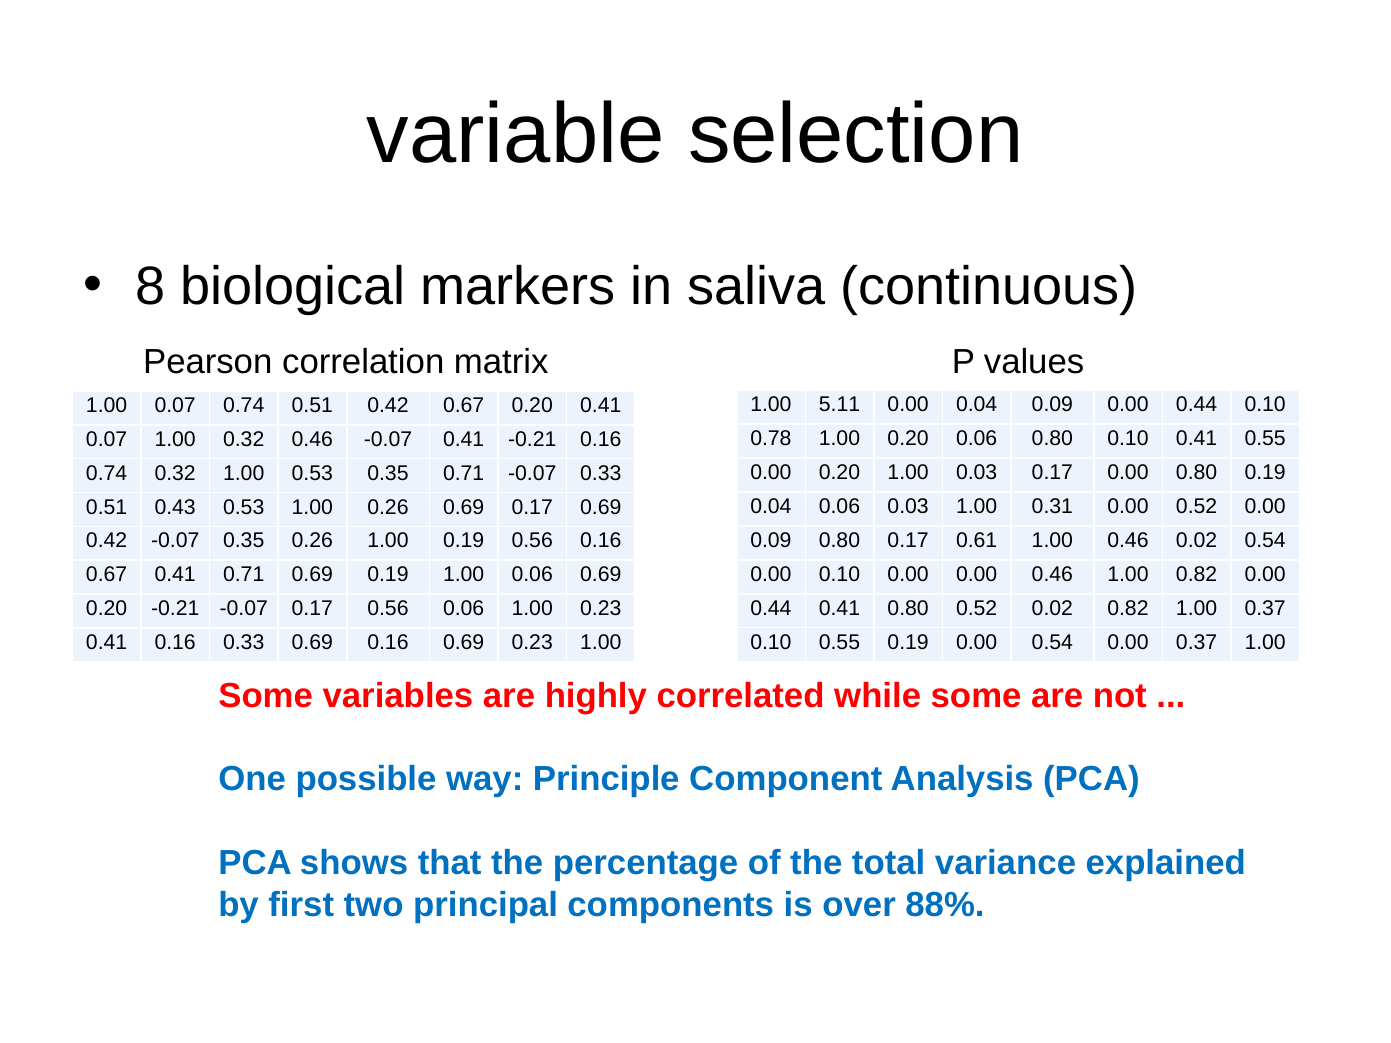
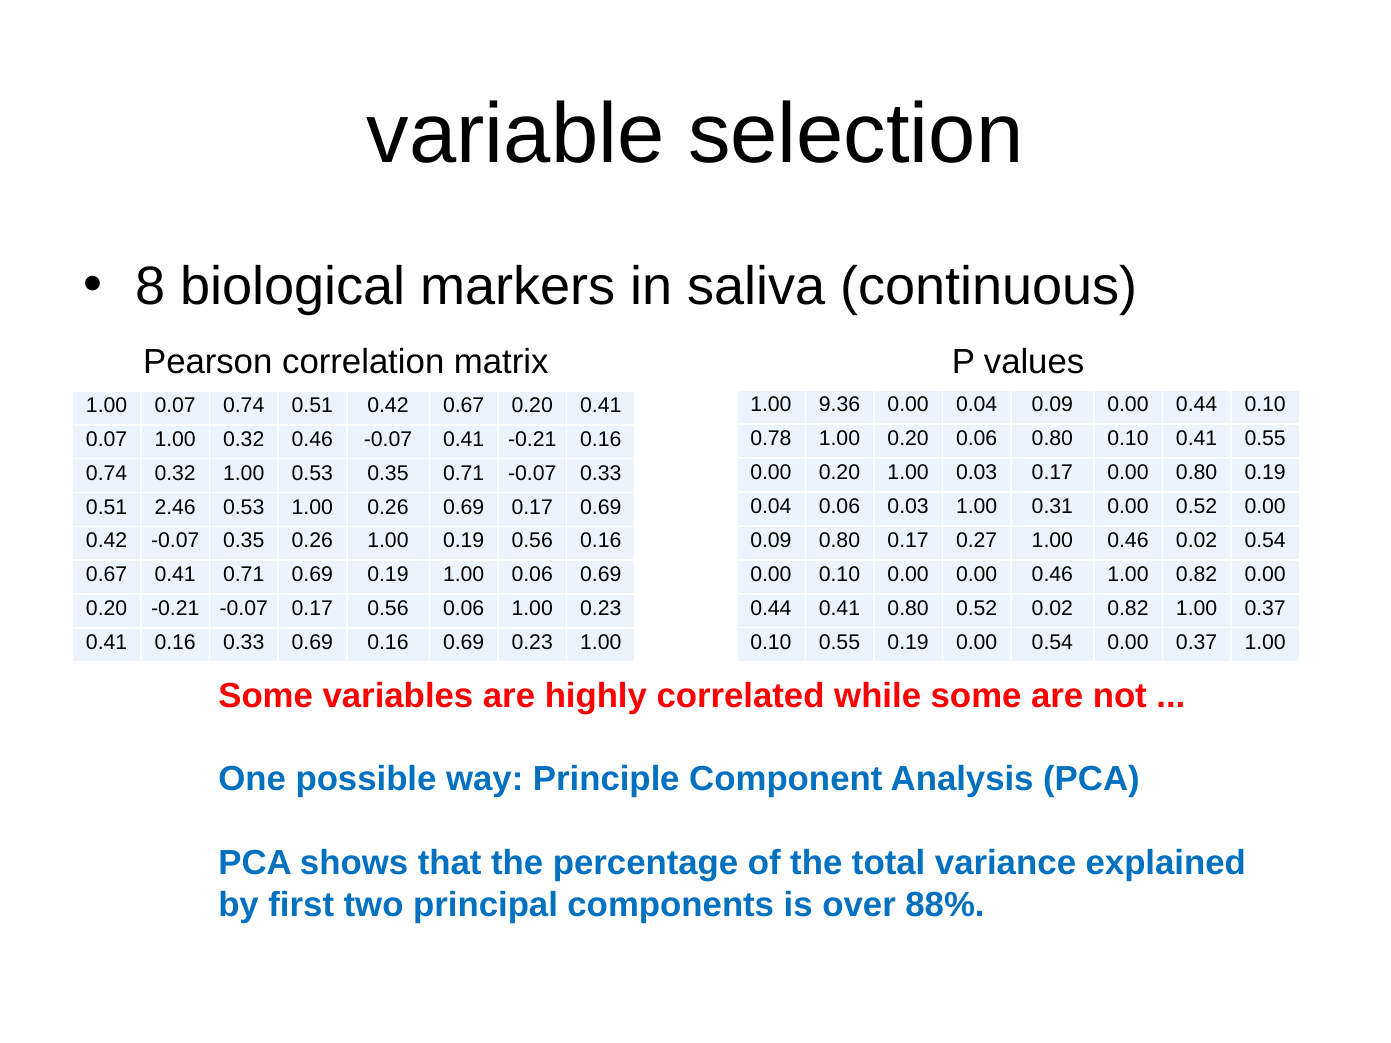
5.11: 5.11 -> 9.36 (840, 405)
0.43: 0.43 -> 2.46 (175, 507)
0.61: 0.61 -> 0.27 (977, 541)
